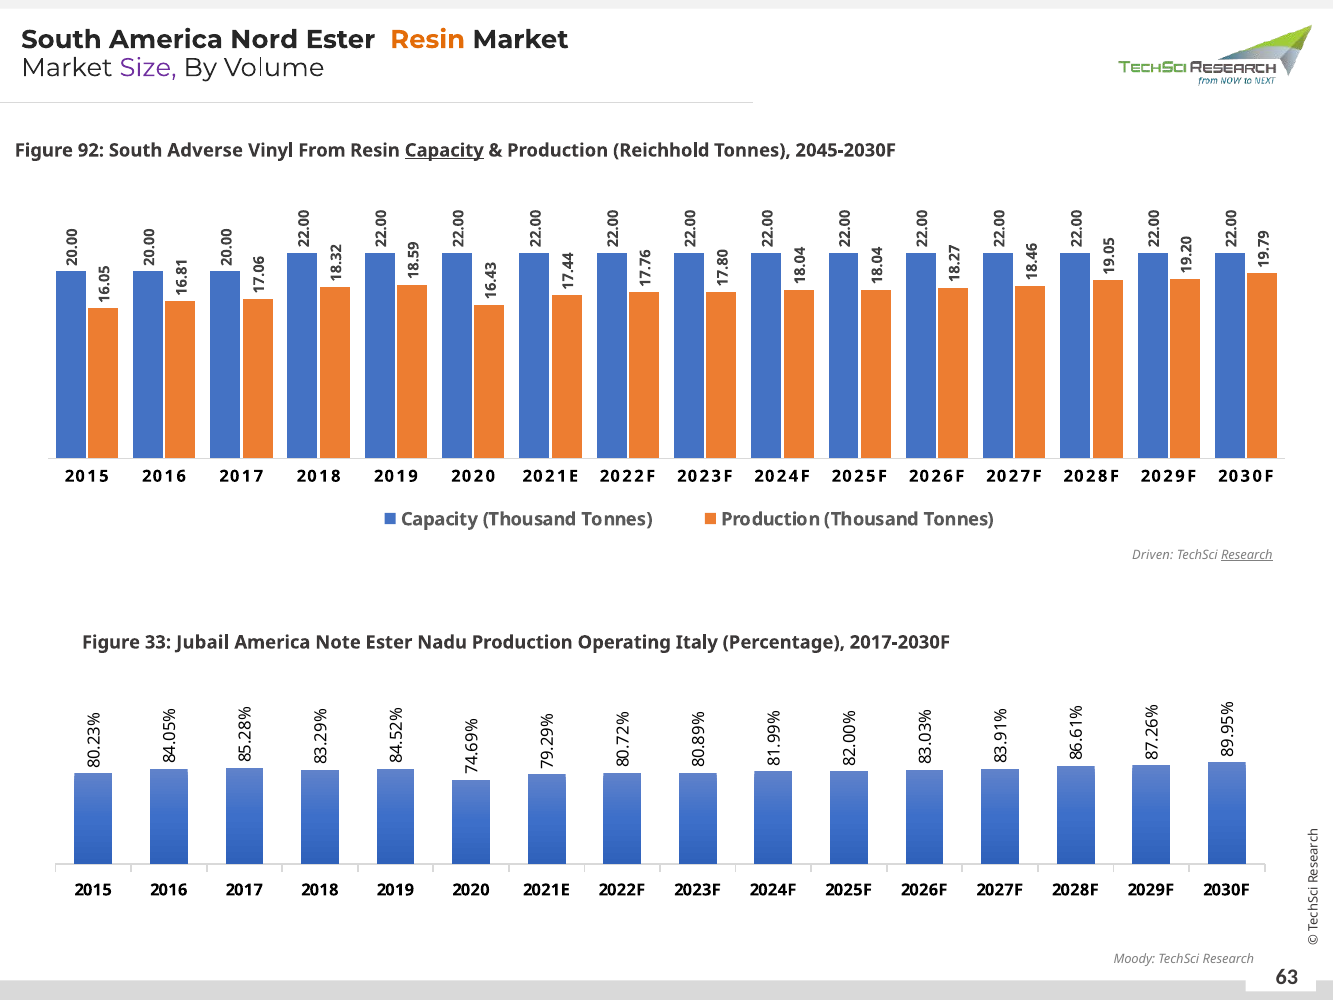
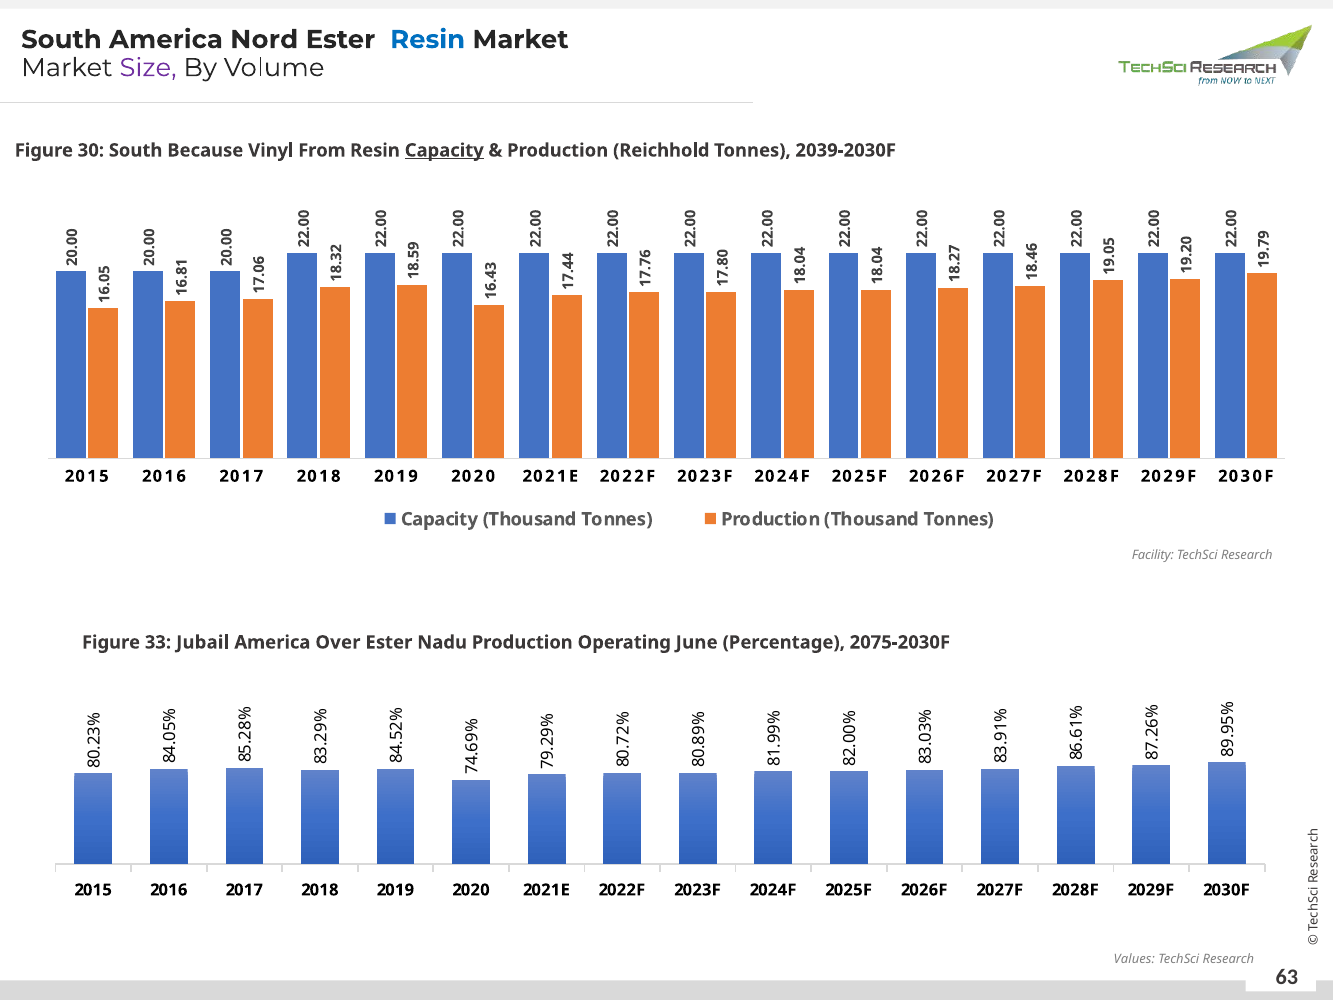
Resin colour: orange -> blue (428, 40)
92: 92 -> 30 (91, 150)
Adverse: Adverse -> Because (205, 150)
2045-2030F: 2045-2030F -> 2039-2030F (846, 150)
Driven: Driven -> Facility (1153, 555)
Research underline: present -> none (1247, 555)
Note: Note -> Over (338, 642)
Italy: Italy -> June (697, 642)
2017-2030F: 2017-2030F -> 2075-2030F (900, 642)
Moody: Moody -> Values (1134, 959)
